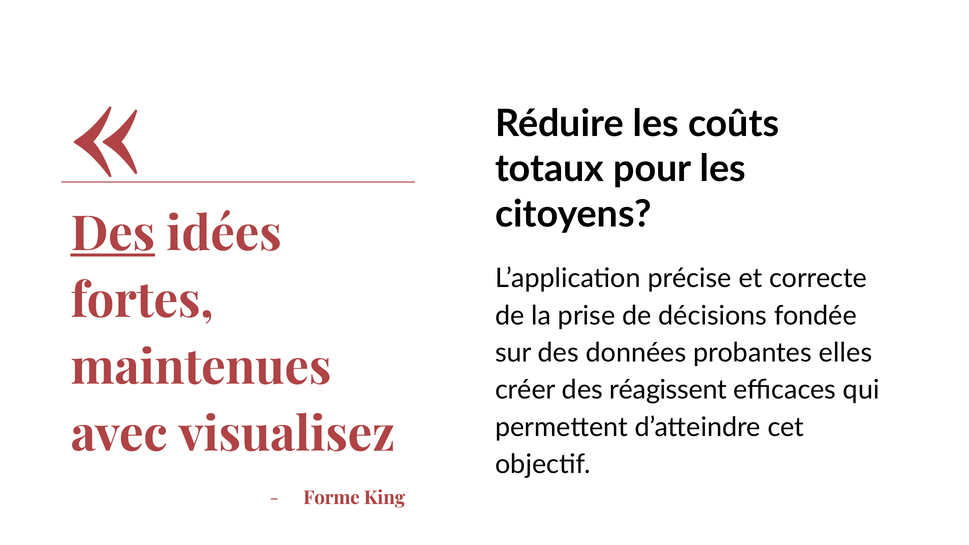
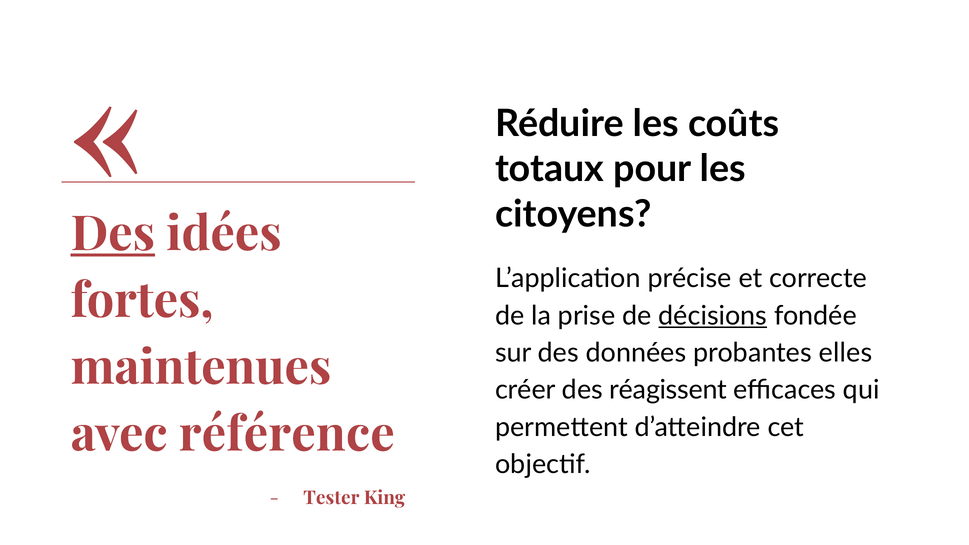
décisions underline: none -> present (713, 316)
visualisez: visualisez -> référence (287, 435)
Forme: Forme -> Tester (331, 498)
